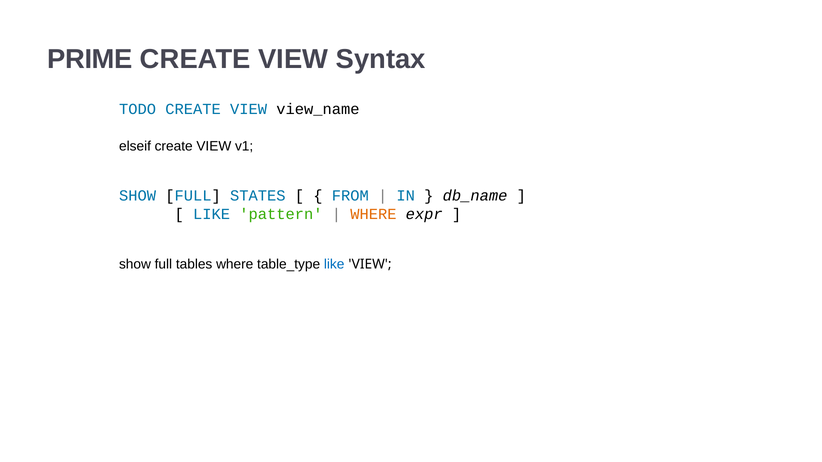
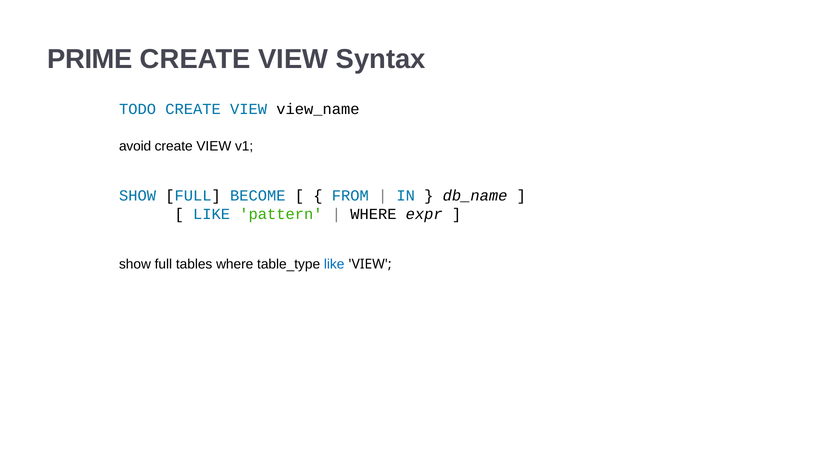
elseif: elseif -> avoid (135, 146)
STATES: STATES -> BECOME (258, 196)
WHERE colour: orange -> black (373, 214)
